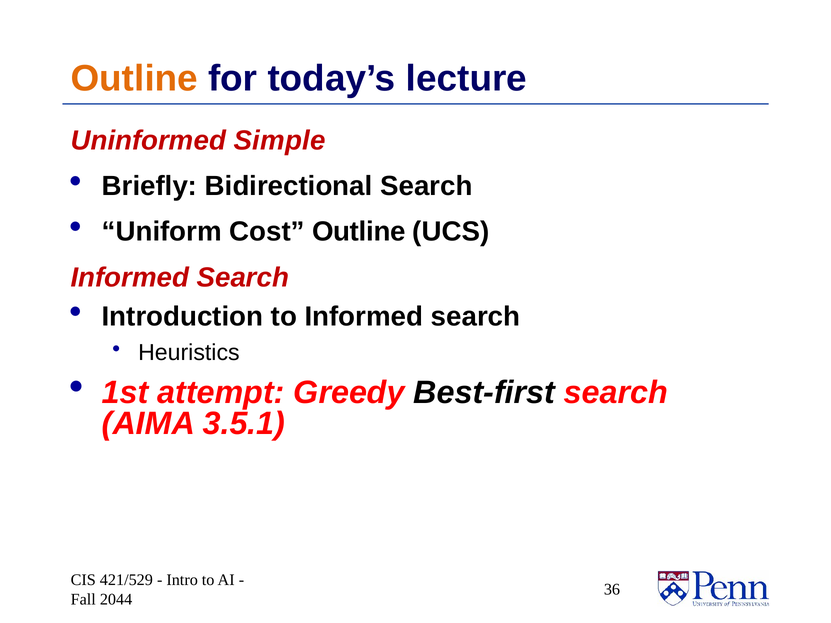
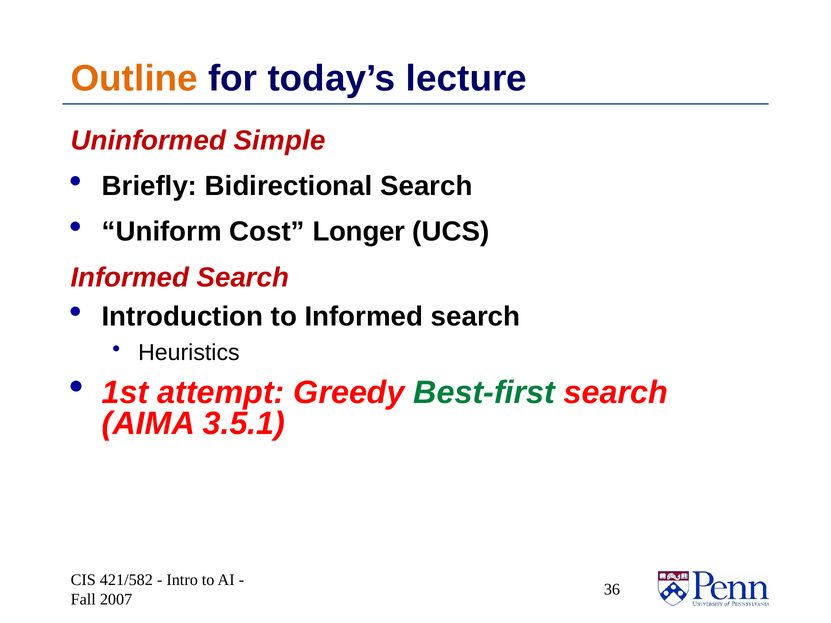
Cost Outline: Outline -> Longer (359, 232)
Best-first colour: black -> green (484, 393)
421/529: 421/529 -> 421/582 (126, 580)
2044: 2044 -> 2007 (116, 599)
